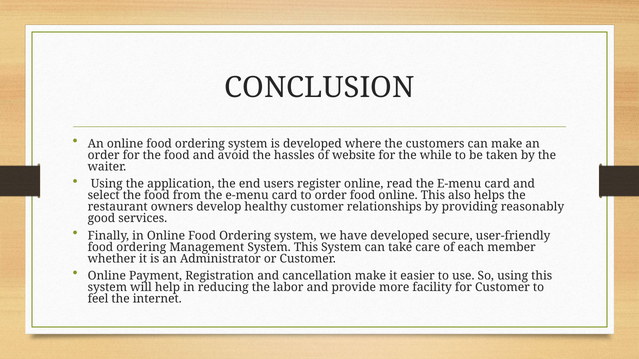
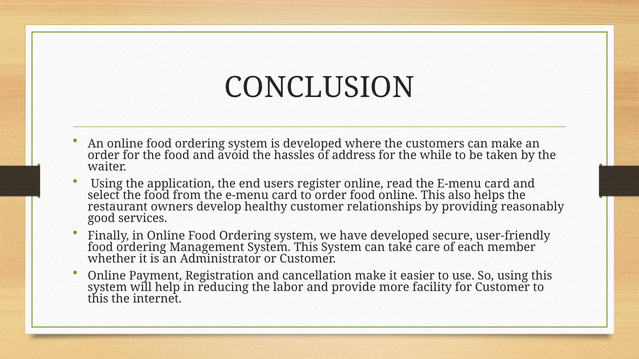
website: website -> address (354, 155)
feel: feel -> this (98, 299)
